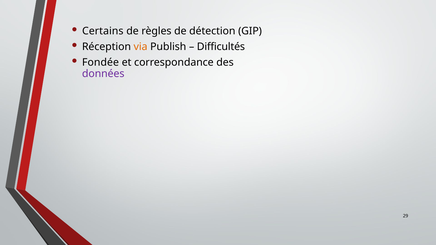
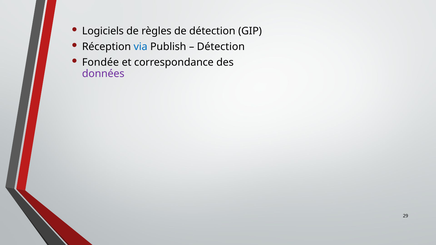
Certains: Certains -> Logiciels (103, 31)
via colour: orange -> blue (141, 47)
Difficultés: Difficultés -> Détection (221, 47)
